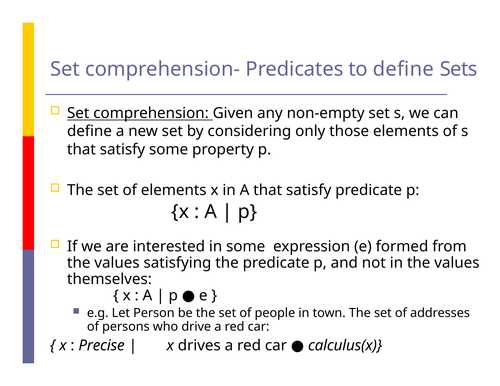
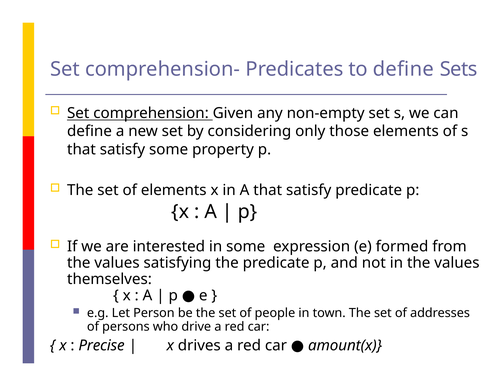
calculus(x: calculus(x -> amount(x (345, 346)
